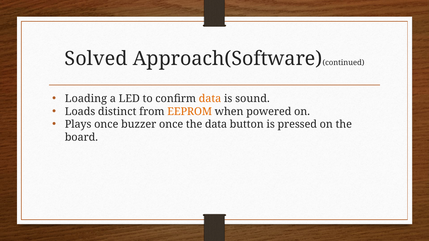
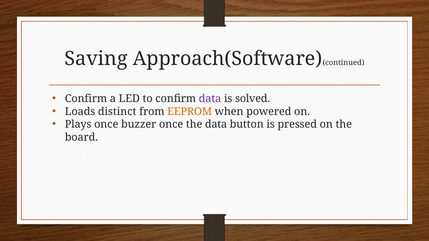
Solved: Solved -> Saving (96, 59)
Loading: Loading -> Confirm (86, 99)
data colour: orange -> purple (210, 99)
sound: sound -> solved (253, 99)
